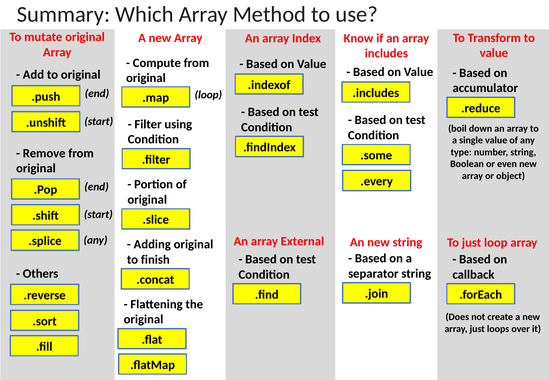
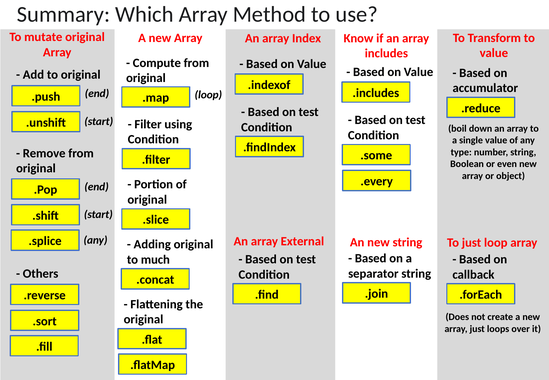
finish: finish -> much (155, 260)
